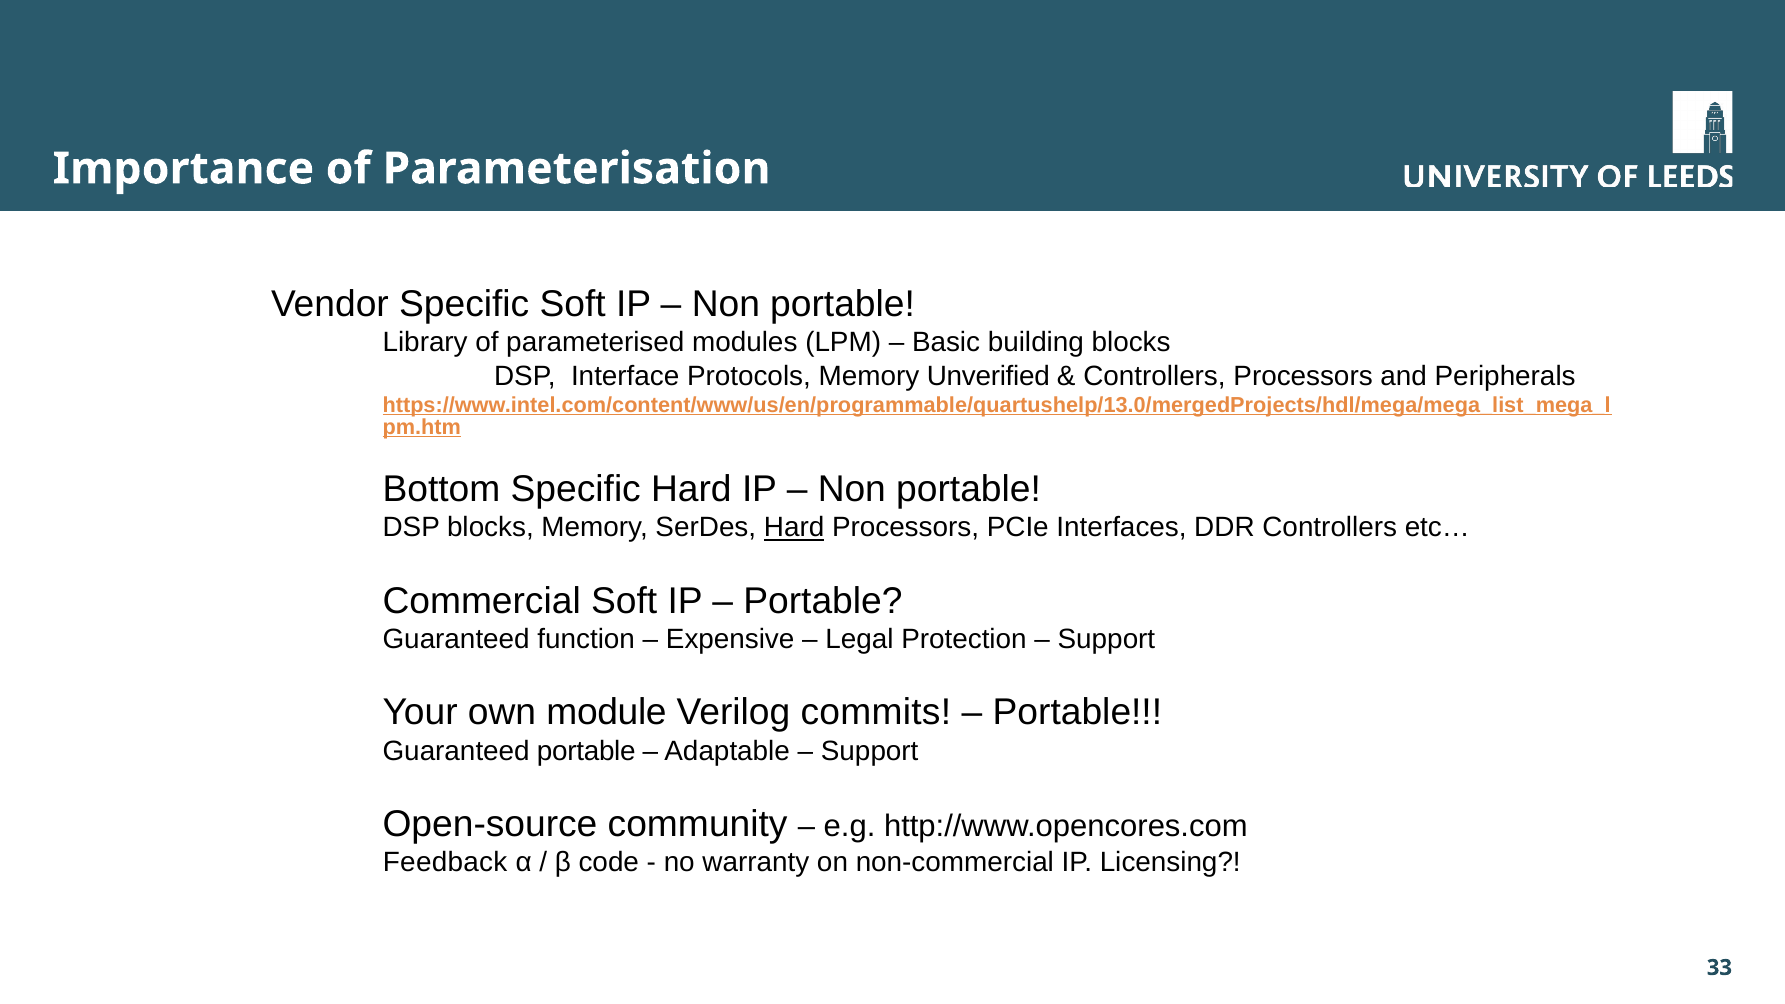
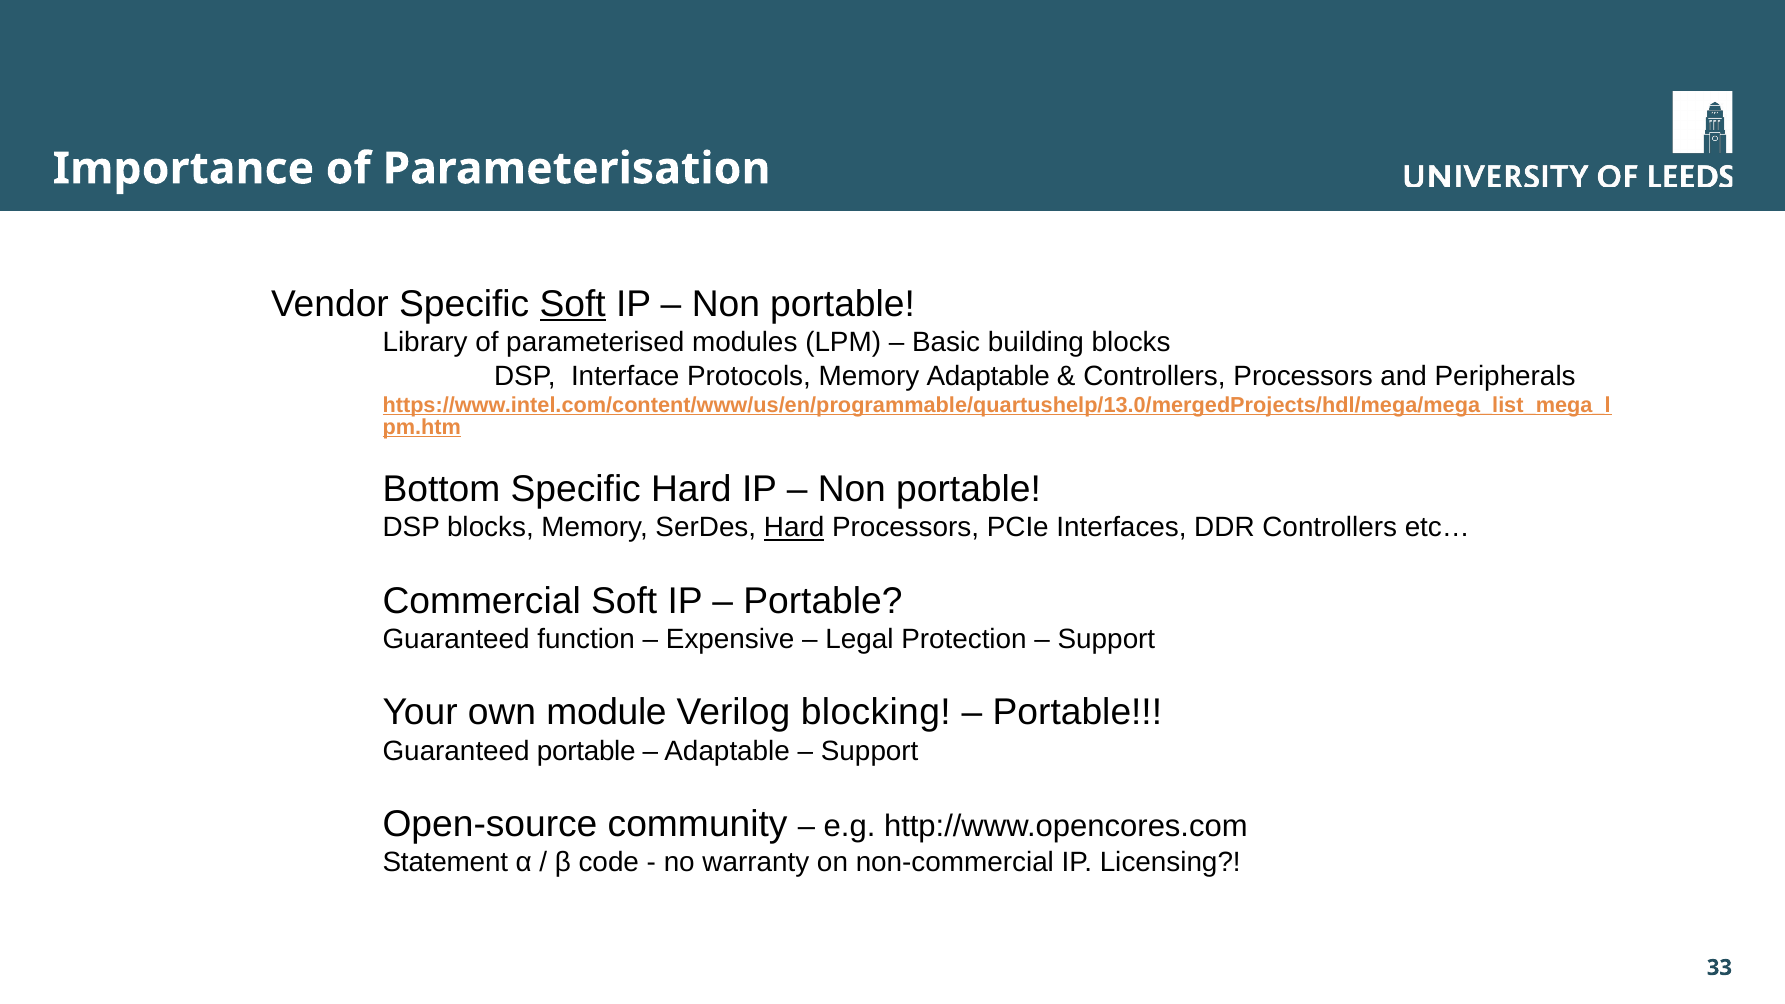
Soft underline: none -> present (573, 304)
Memory Unverified: Unverified -> Adaptable (988, 376)
commits: commits -> blocking (876, 712)
Feedback: Feedback -> Statement (445, 862)
